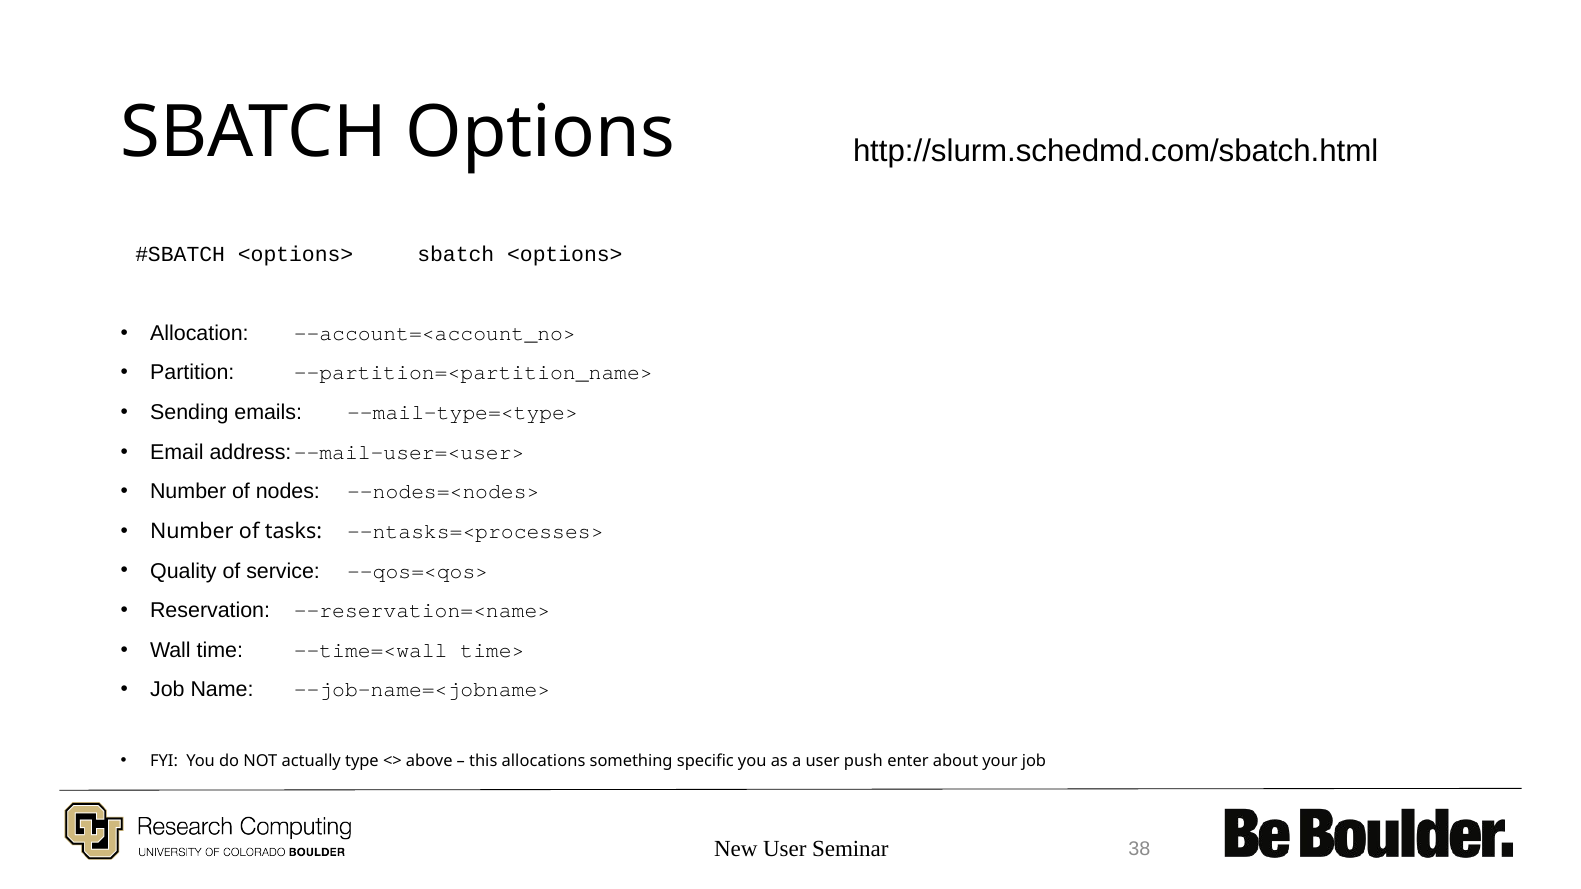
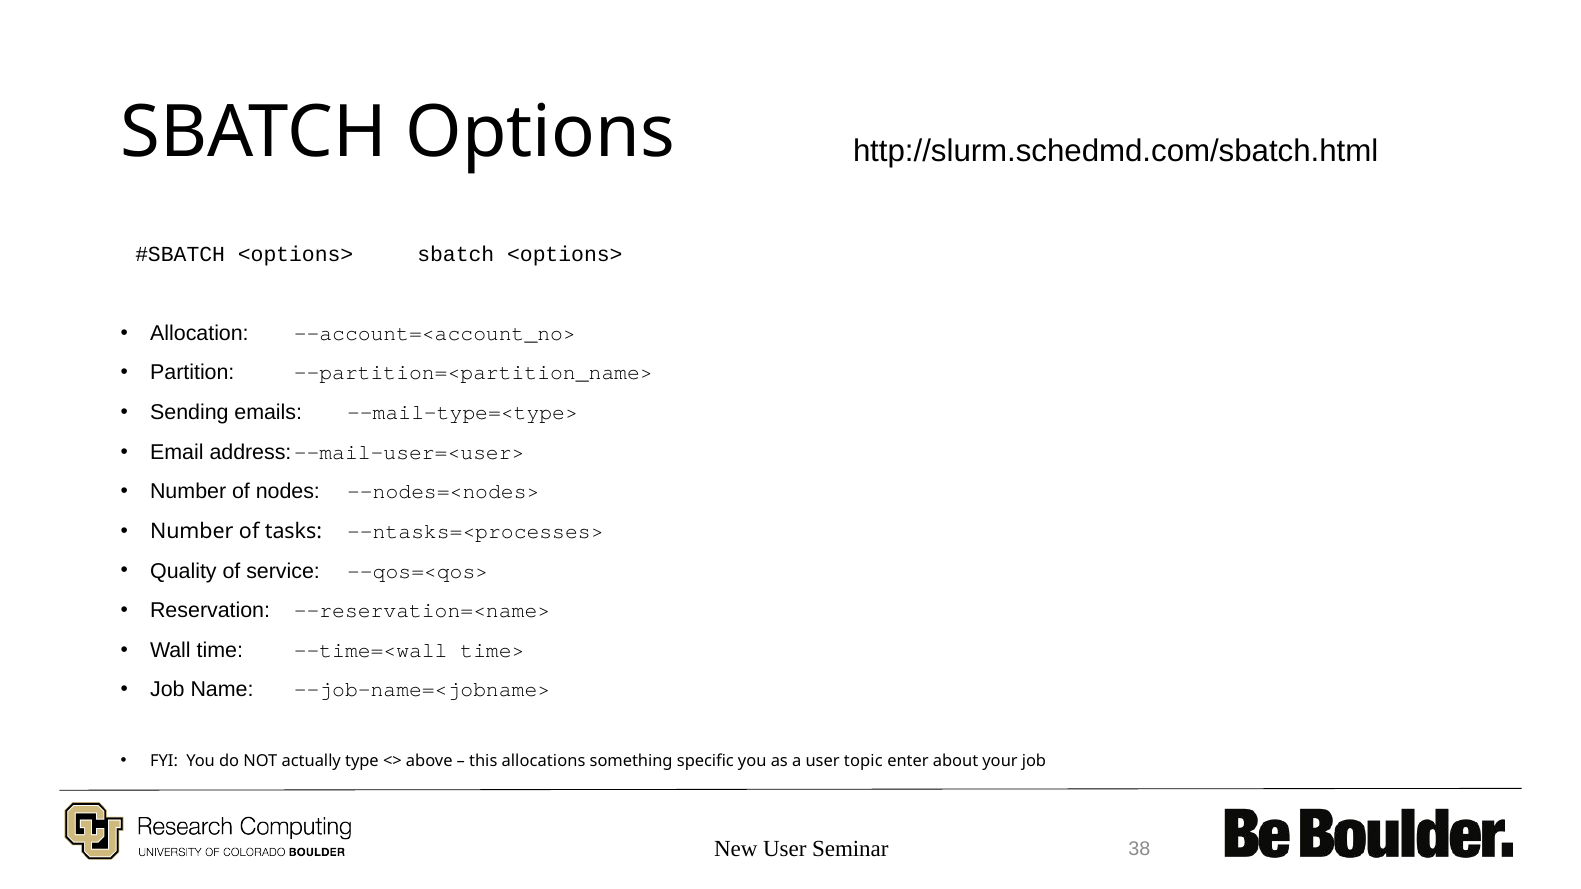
push: push -> topic (863, 761)
